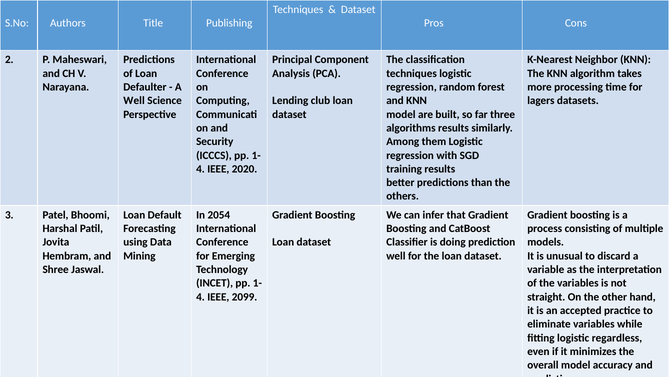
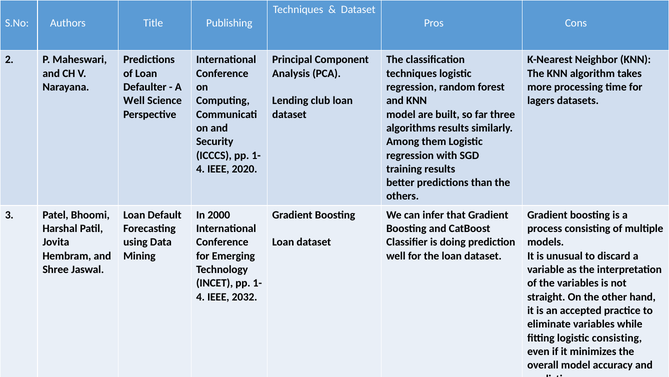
2054: 2054 -> 2000 (219, 215)
2099: 2099 -> 2032 (245, 296)
logistic regardless: regardless -> consisting (617, 337)
